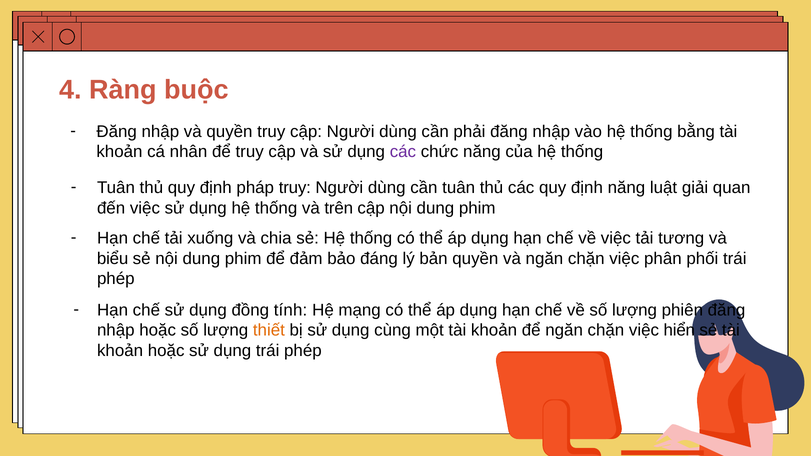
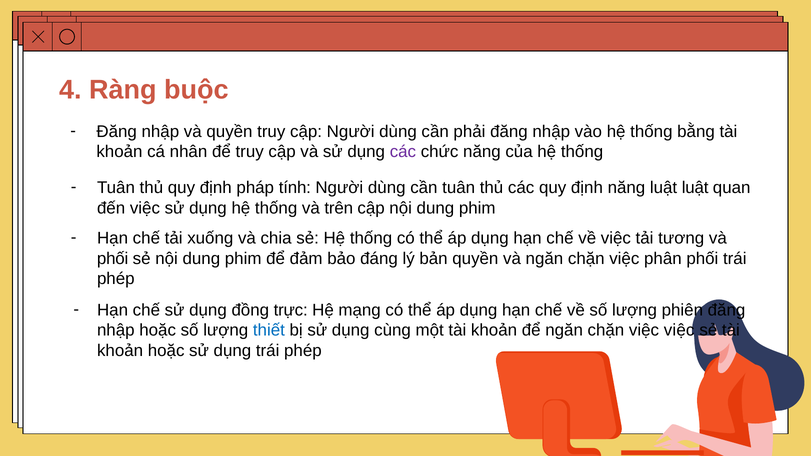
pháp truy: truy -> tính (295, 188)
luật giải: giải -> luật (695, 188)
biểu: biểu -> phối (113, 259)
tính: tính -> trực (291, 310)
thiết colour: orange -> blue (269, 330)
việc hiển: hiển -> việc (679, 330)
